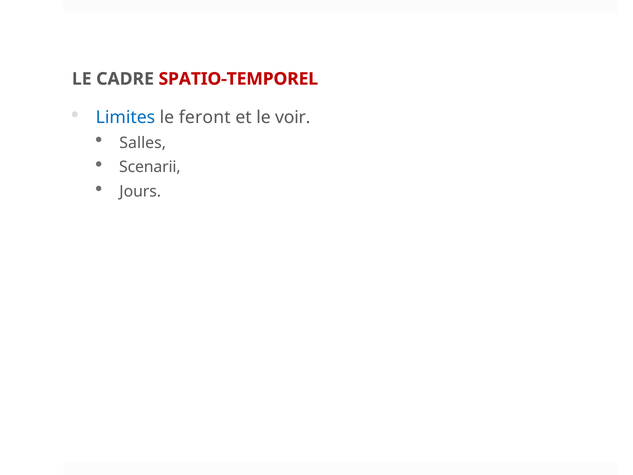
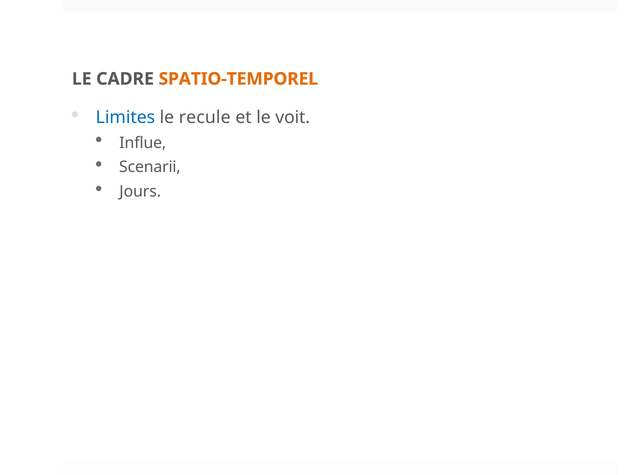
SPATIO-TEMPOREL colour: red -> orange (238, 79)
feront: feront -> recule (205, 118)
voir: voir -> voit (293, 118)
Salles: Salles -> Influe (143, 143)
